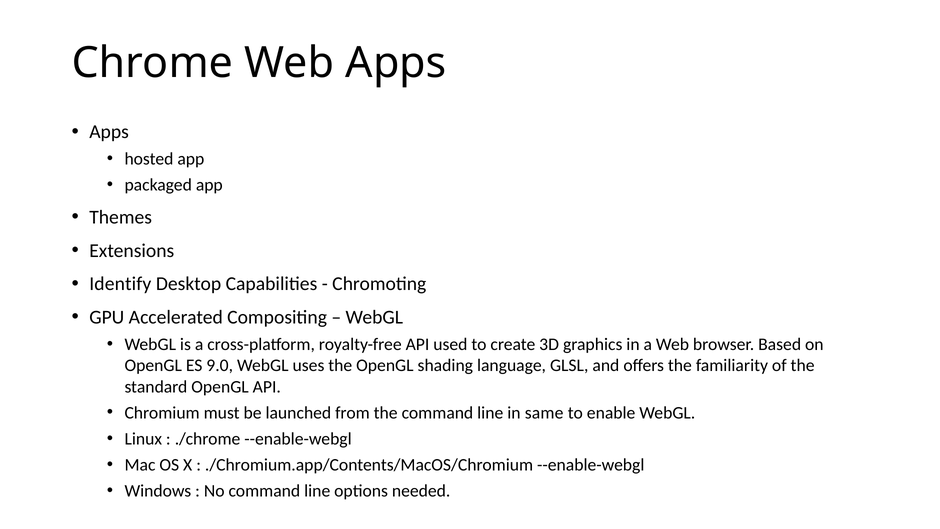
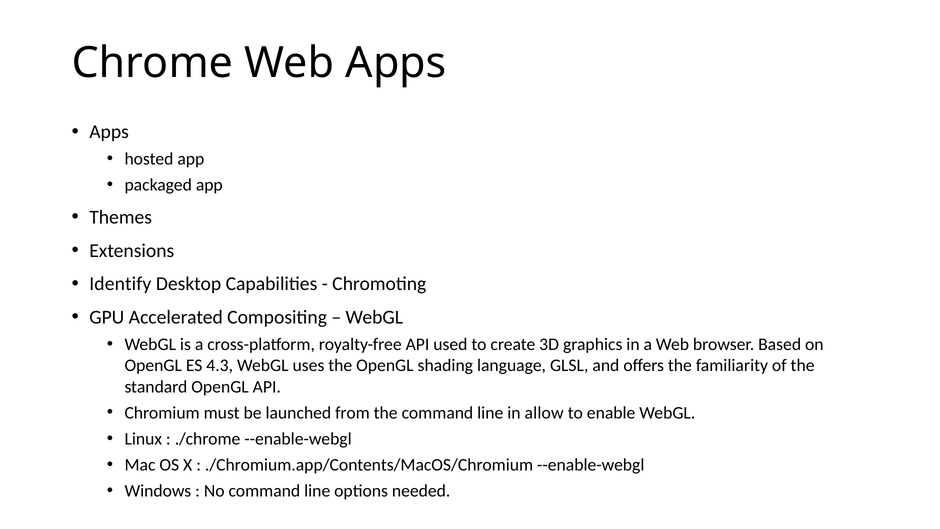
9.0: 9.0 -> 4.3 (220, 365)
same: same -> allow (544, 413)
